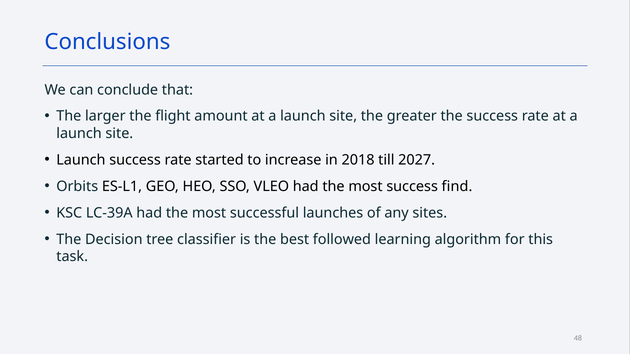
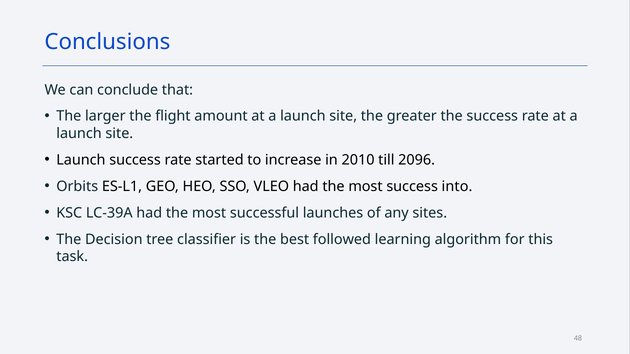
2018: 2018 -> 2010 (358, 160)
2027: 2027 -> 2096 (417, 160)
find: find -> into (457, 187)
